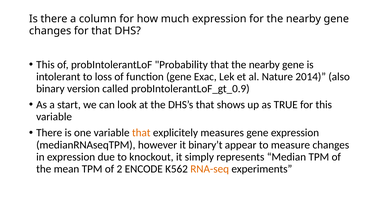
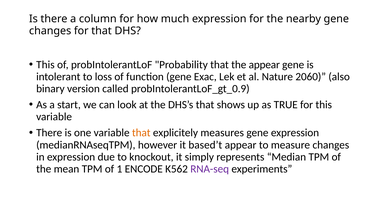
that the nearby: nearby -> appear (264, 64)
2014: 2014 -> 2060 (311, 76)
binary’t: binary’t -> based’t (205, 144)
2: 2 -> 1 (119, 168)
RNA-seq colour: orange -> purple (210, 168)
